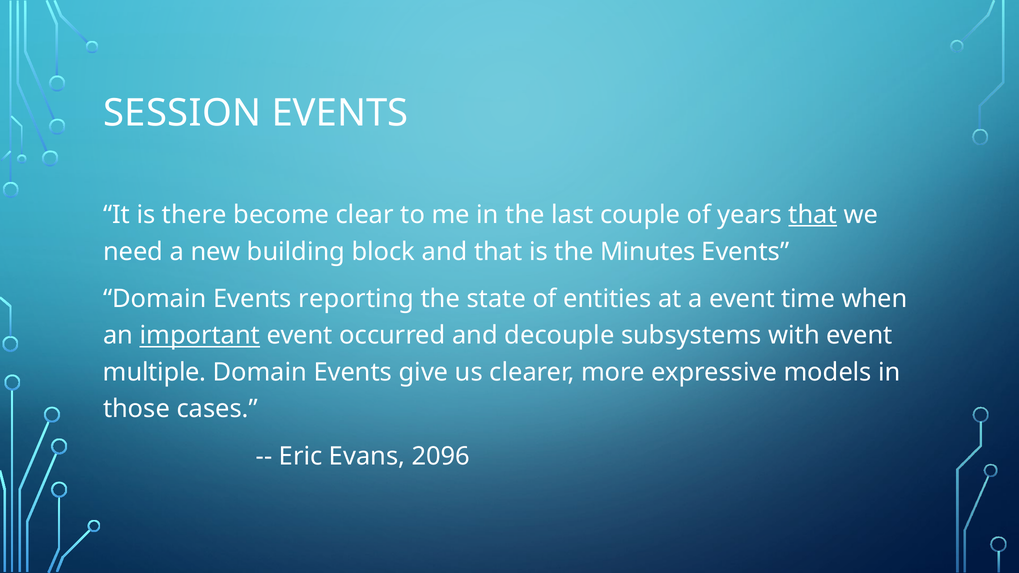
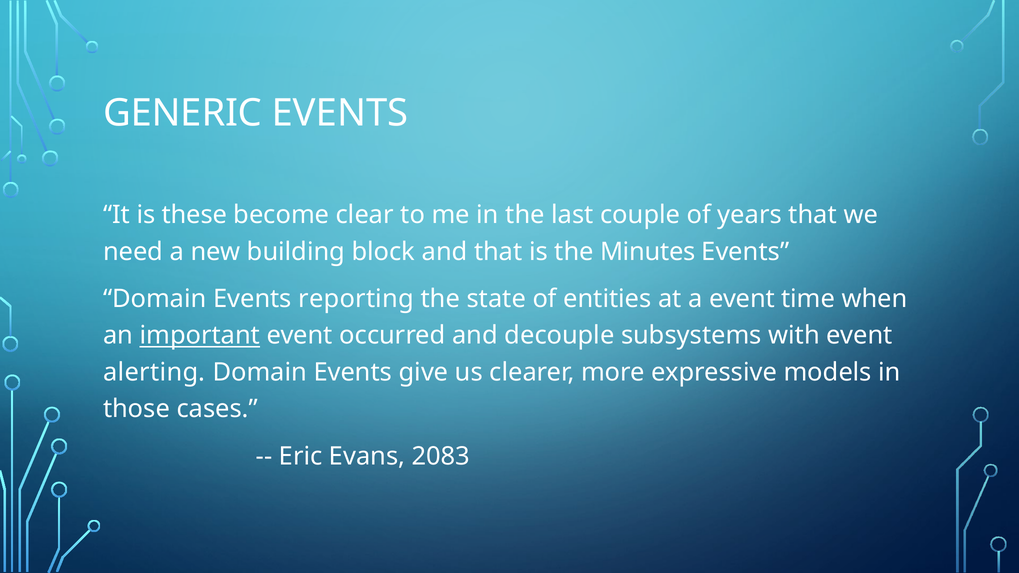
SESSION: SESSION -> GENERIC (182, 113)
there: there -> these (194, 215)
that underline: present -> none (813, 215)
multiple: multiple -> alerting (154, 372)
2096: 2096 -> 2083 (441, 456)
